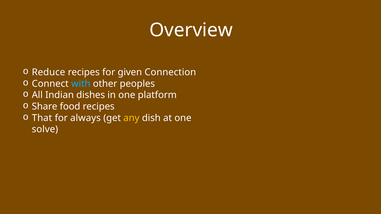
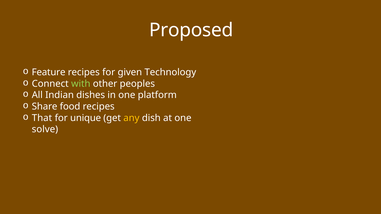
Overview: Overview -> Proposed (191, 30)
Reduce: Reduce -> Feature (49, 72)
Connection: Connection -> Technology (170, 72)
with colour: light blue -> light green (81, 84)
always: always -> unique (86, 118)
